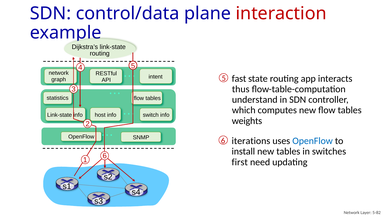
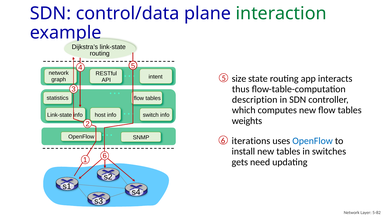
interaction colour: red -> green (281, 13)
fast: fast -> size (239, 79)
understand: understand -> description (255, 100)
first: first -> gets (240, 162)
